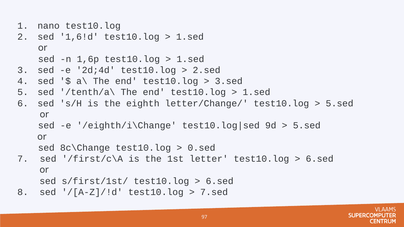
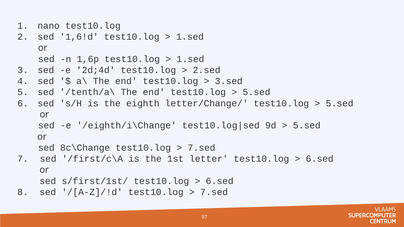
1.sed: 1.sed -> 5.sed (256, 92)
0.sed: 0.sed -> 7.sed (202, 148)
